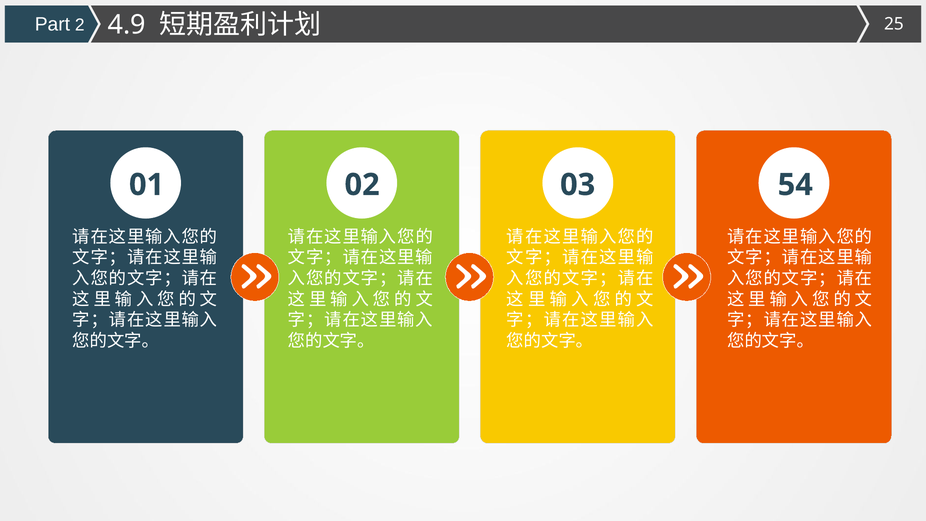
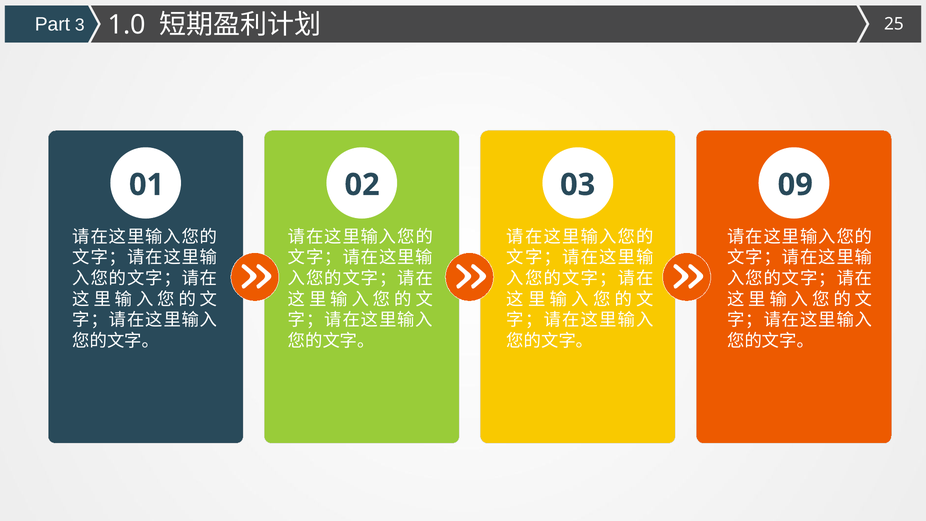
2: 2 -> 3 (80, 25)
4.9: 4.9 -> 1.0 (127, 25)
54: 54 -> 09 (795, 185)
